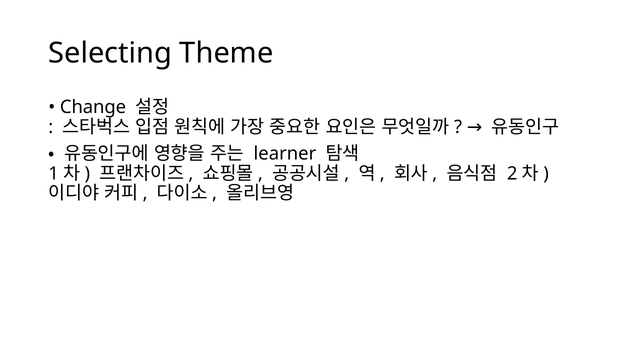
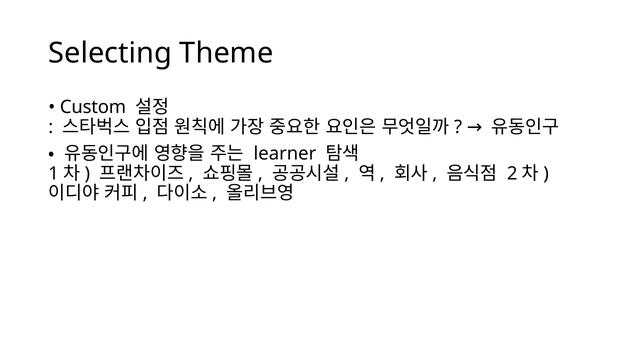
Change: Change -> Custom (93, 107)
